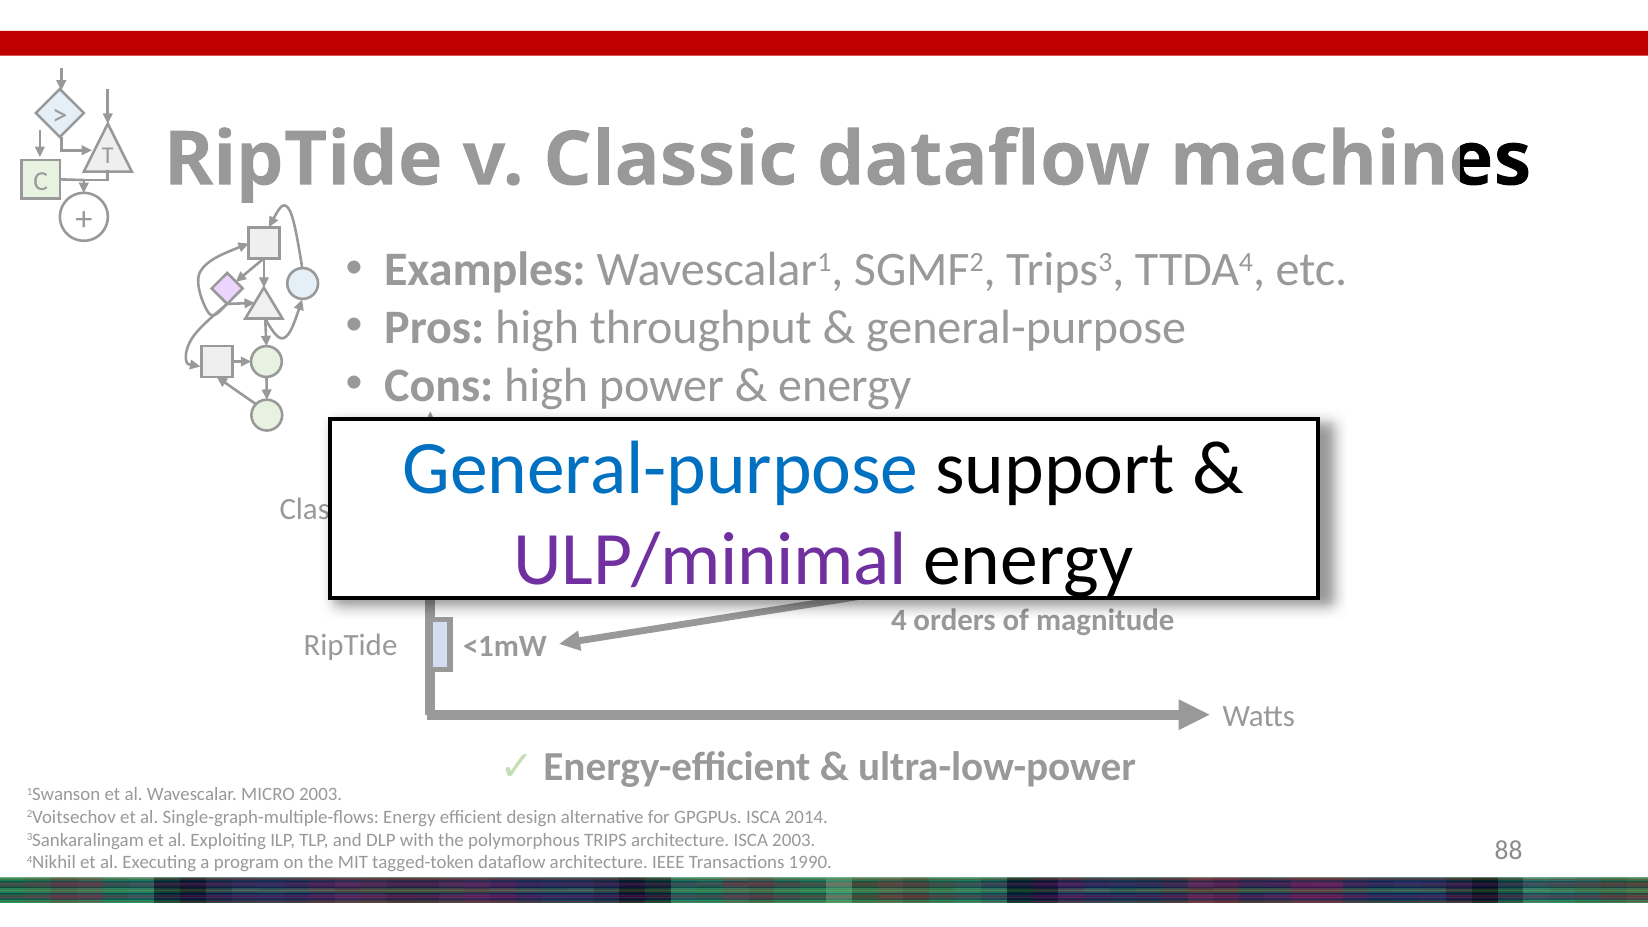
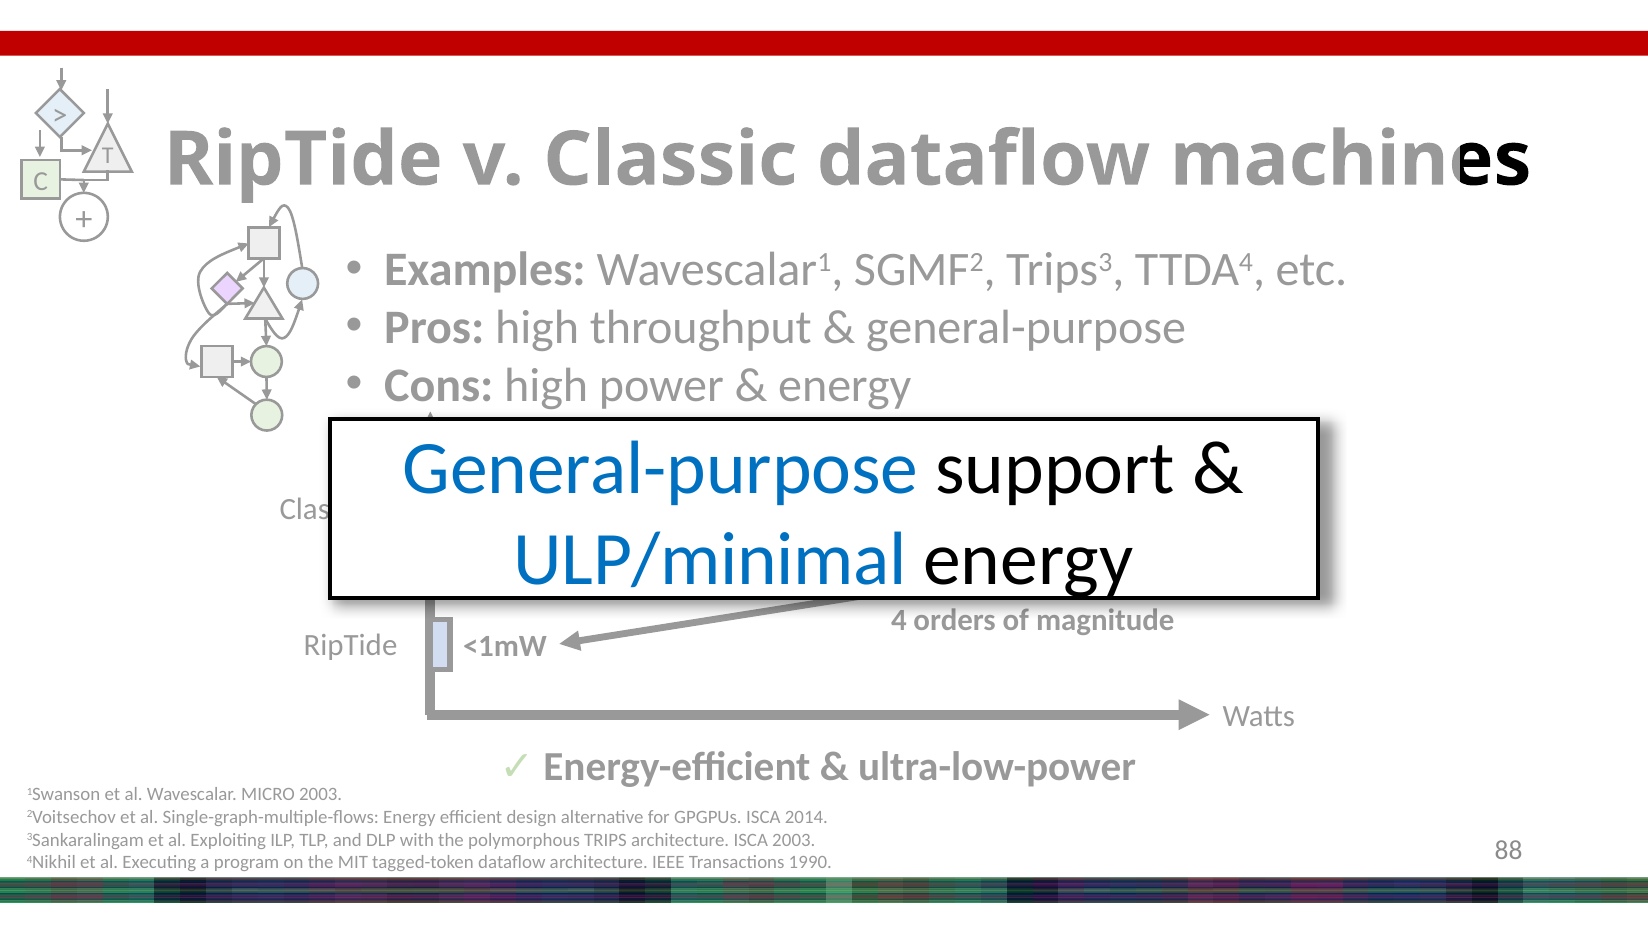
ULP/minimal colour: purple -> blue (710, 559)
